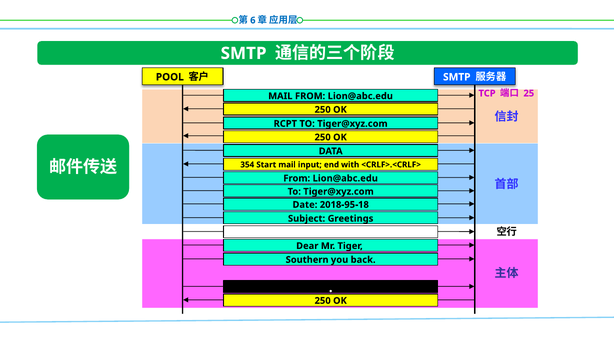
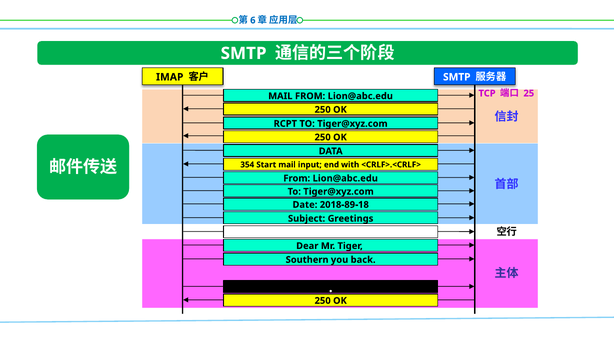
POOL: POOL -> IMAP (170, 77)
2018-95-18: 2018-95-18 -> 2018-89-18 (344, 205)
